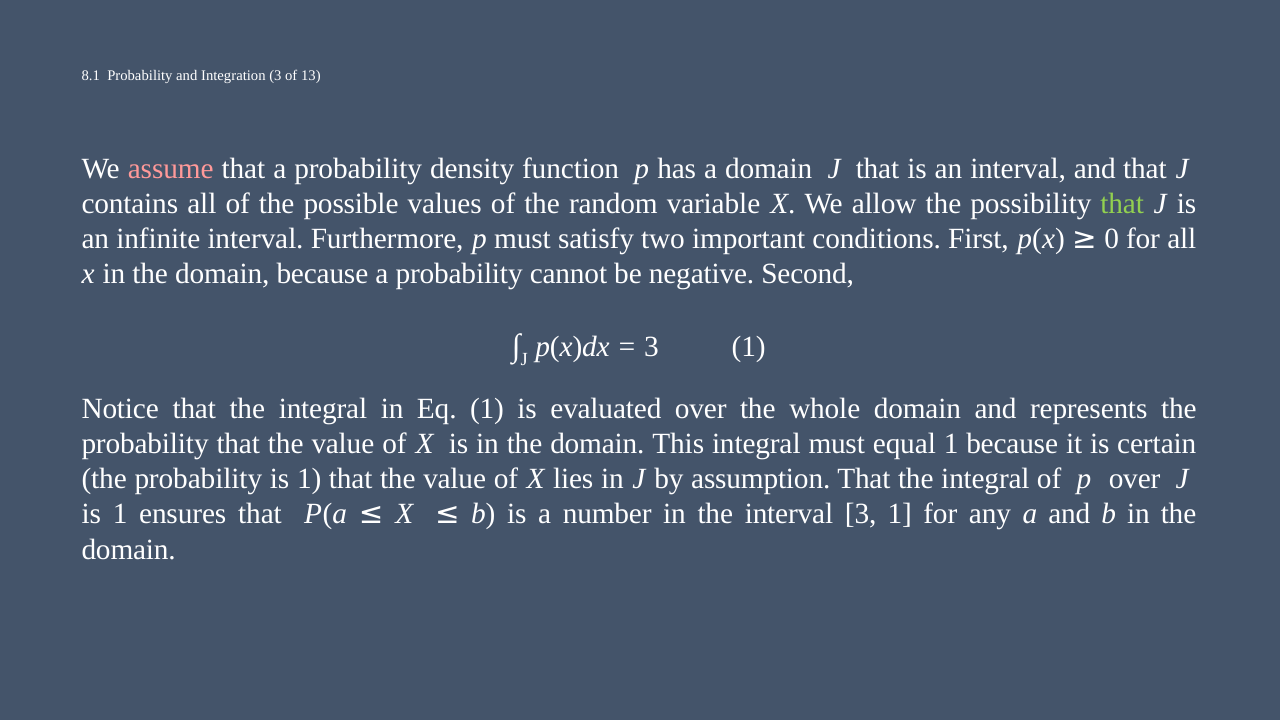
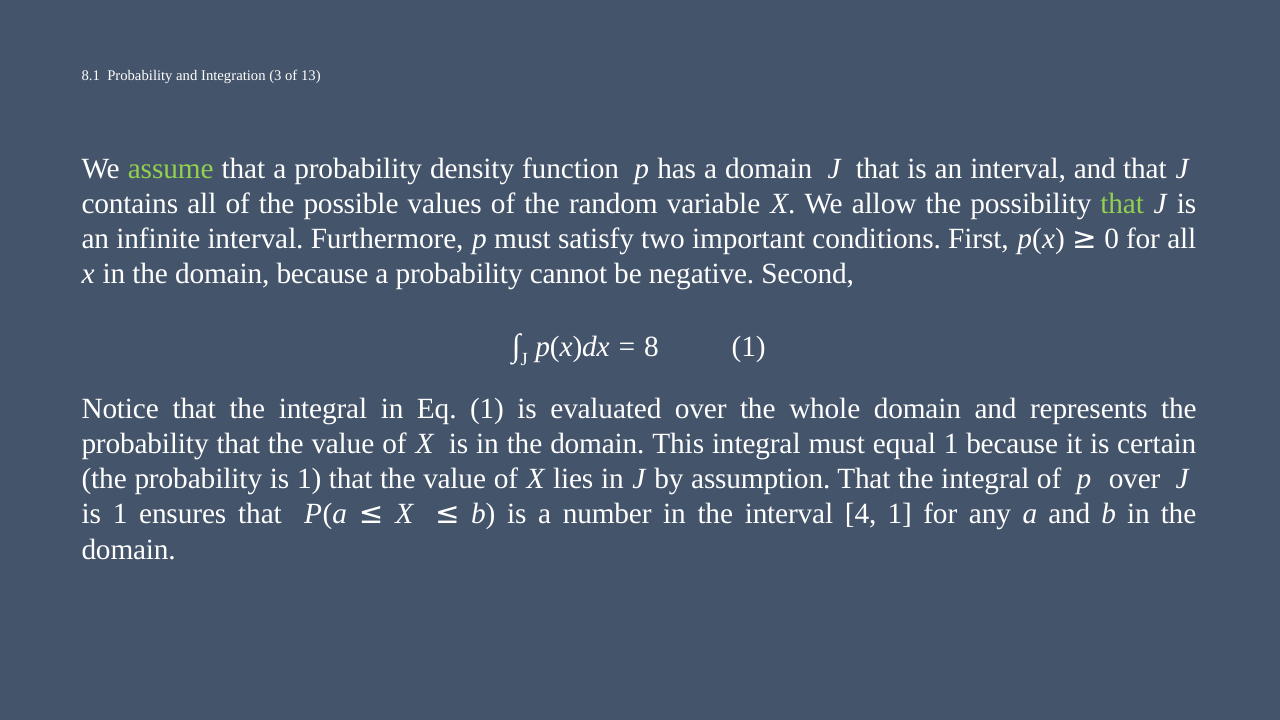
assume colour: pink -> light green (171, 168)
3: 3 -> 8 (651, 347)
interval 3: 3 -> 4 (861, 514)
